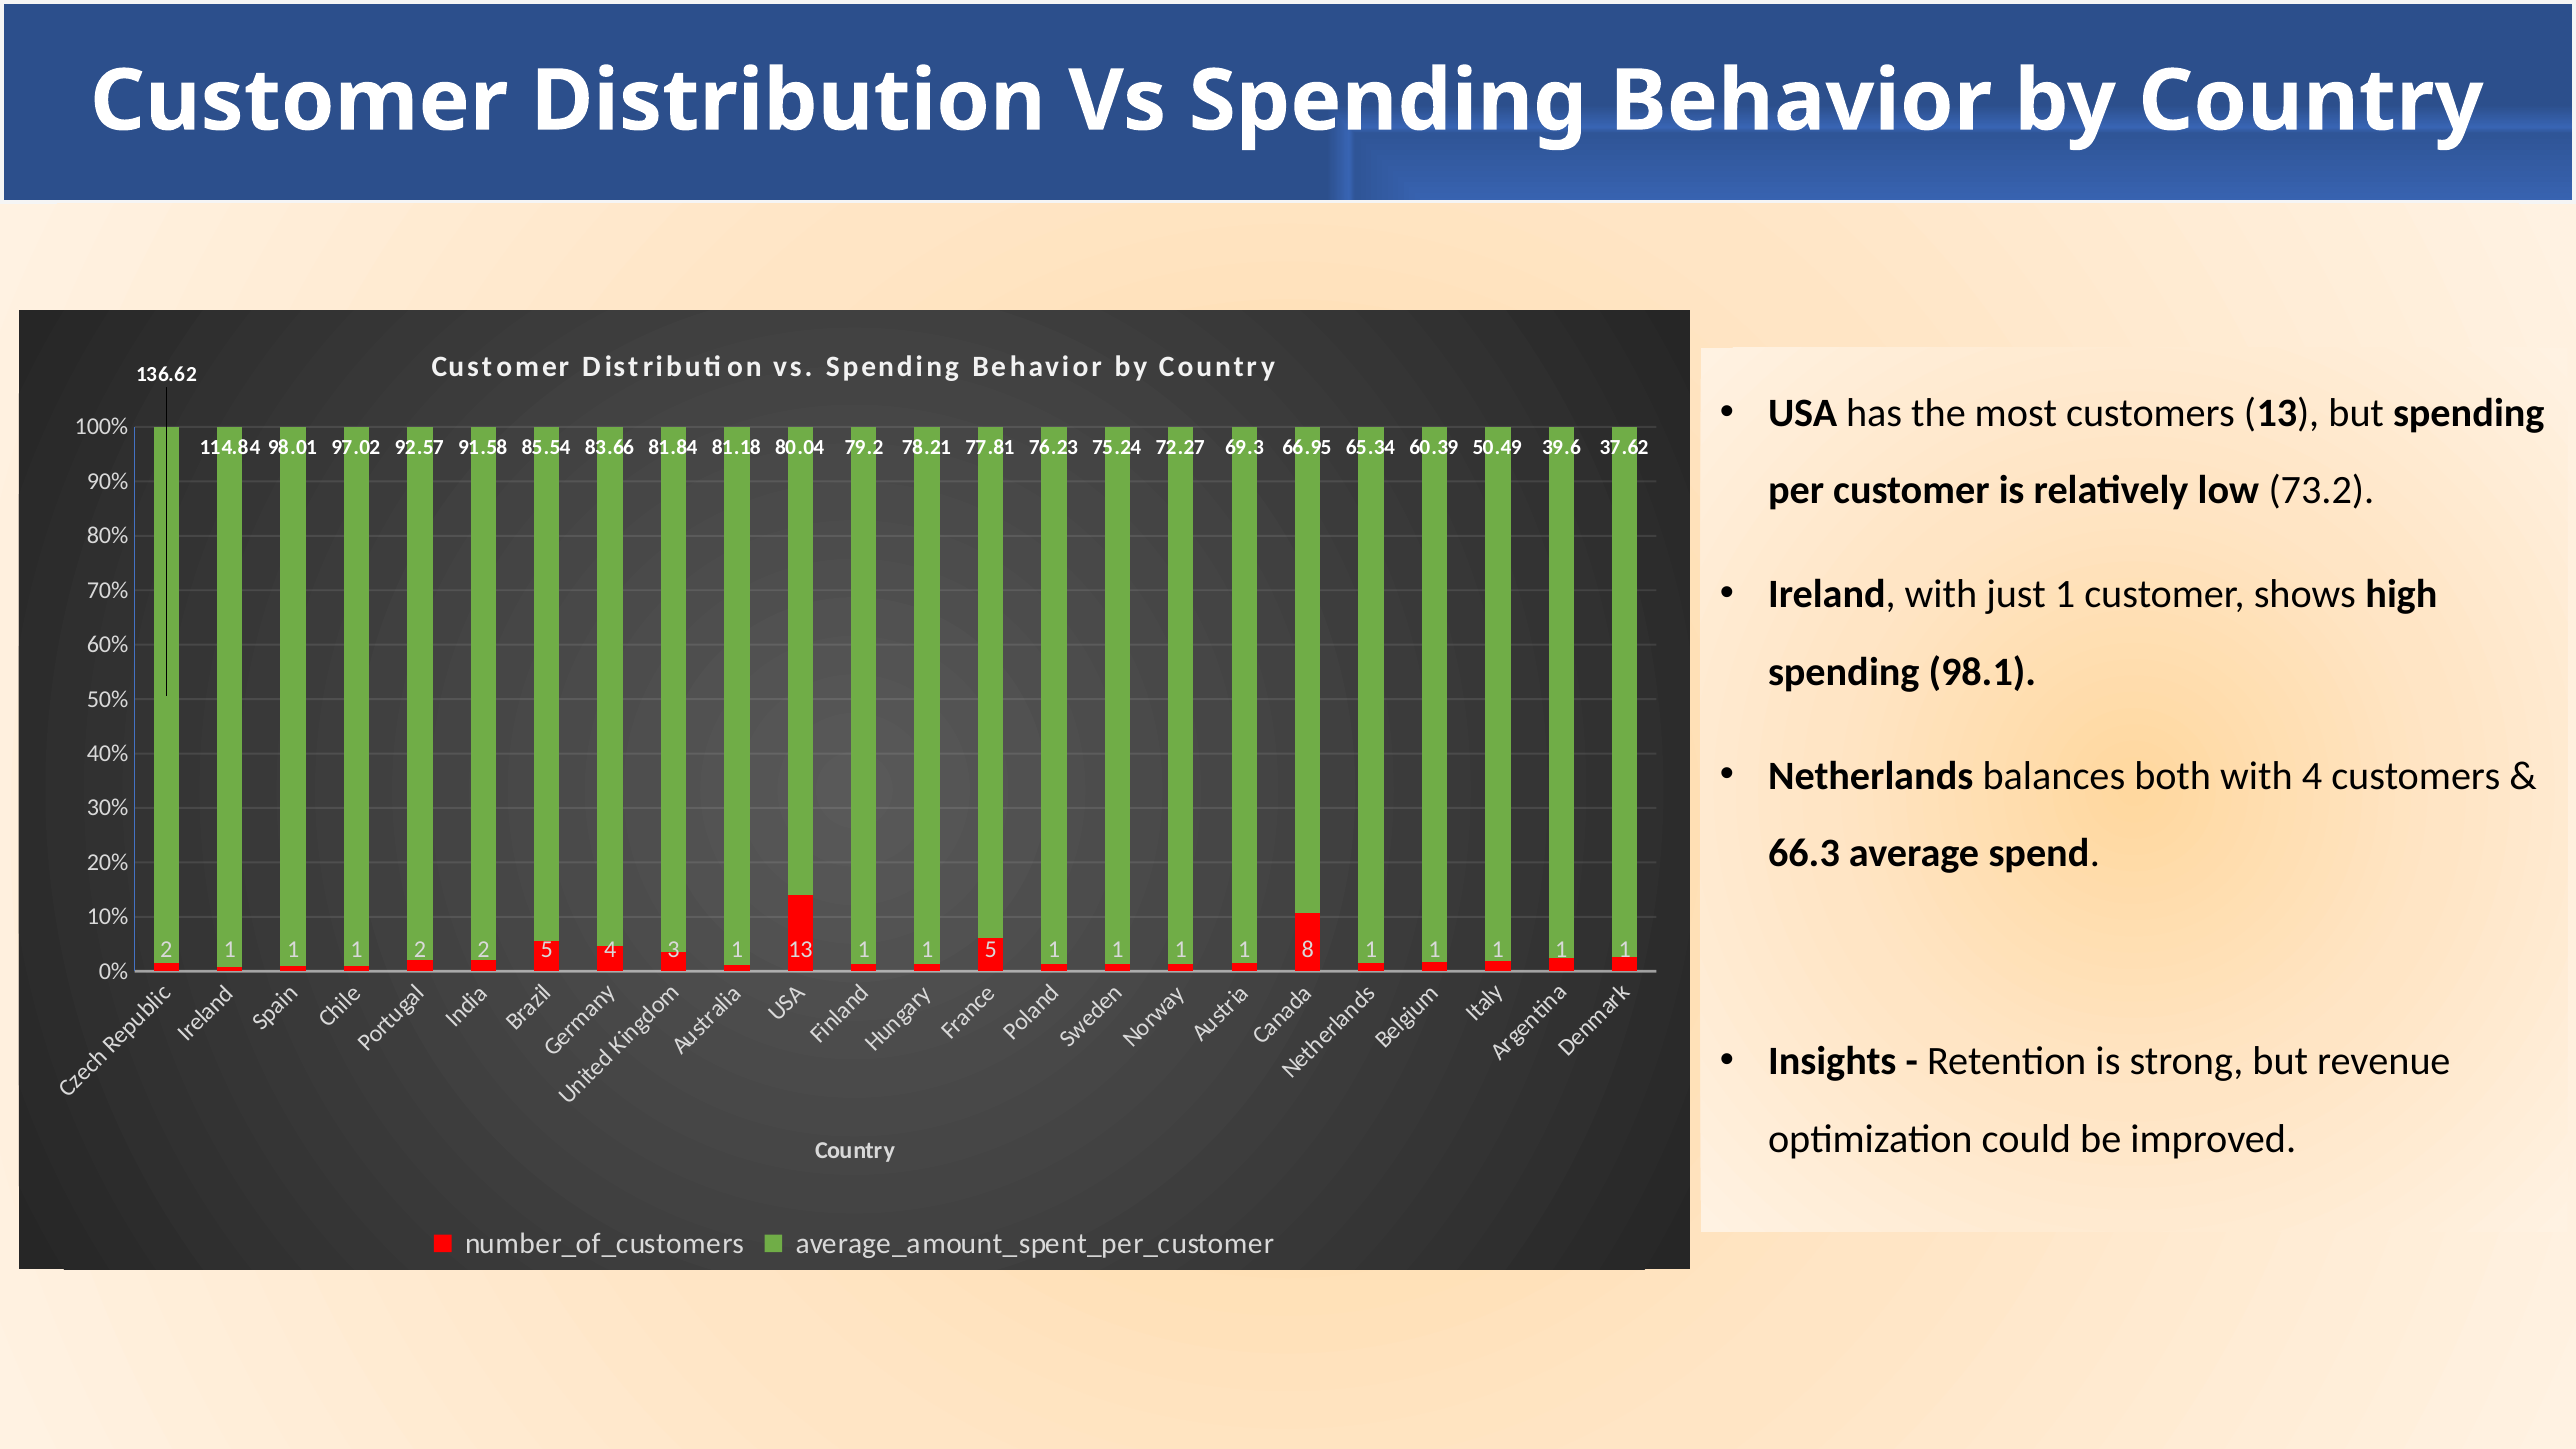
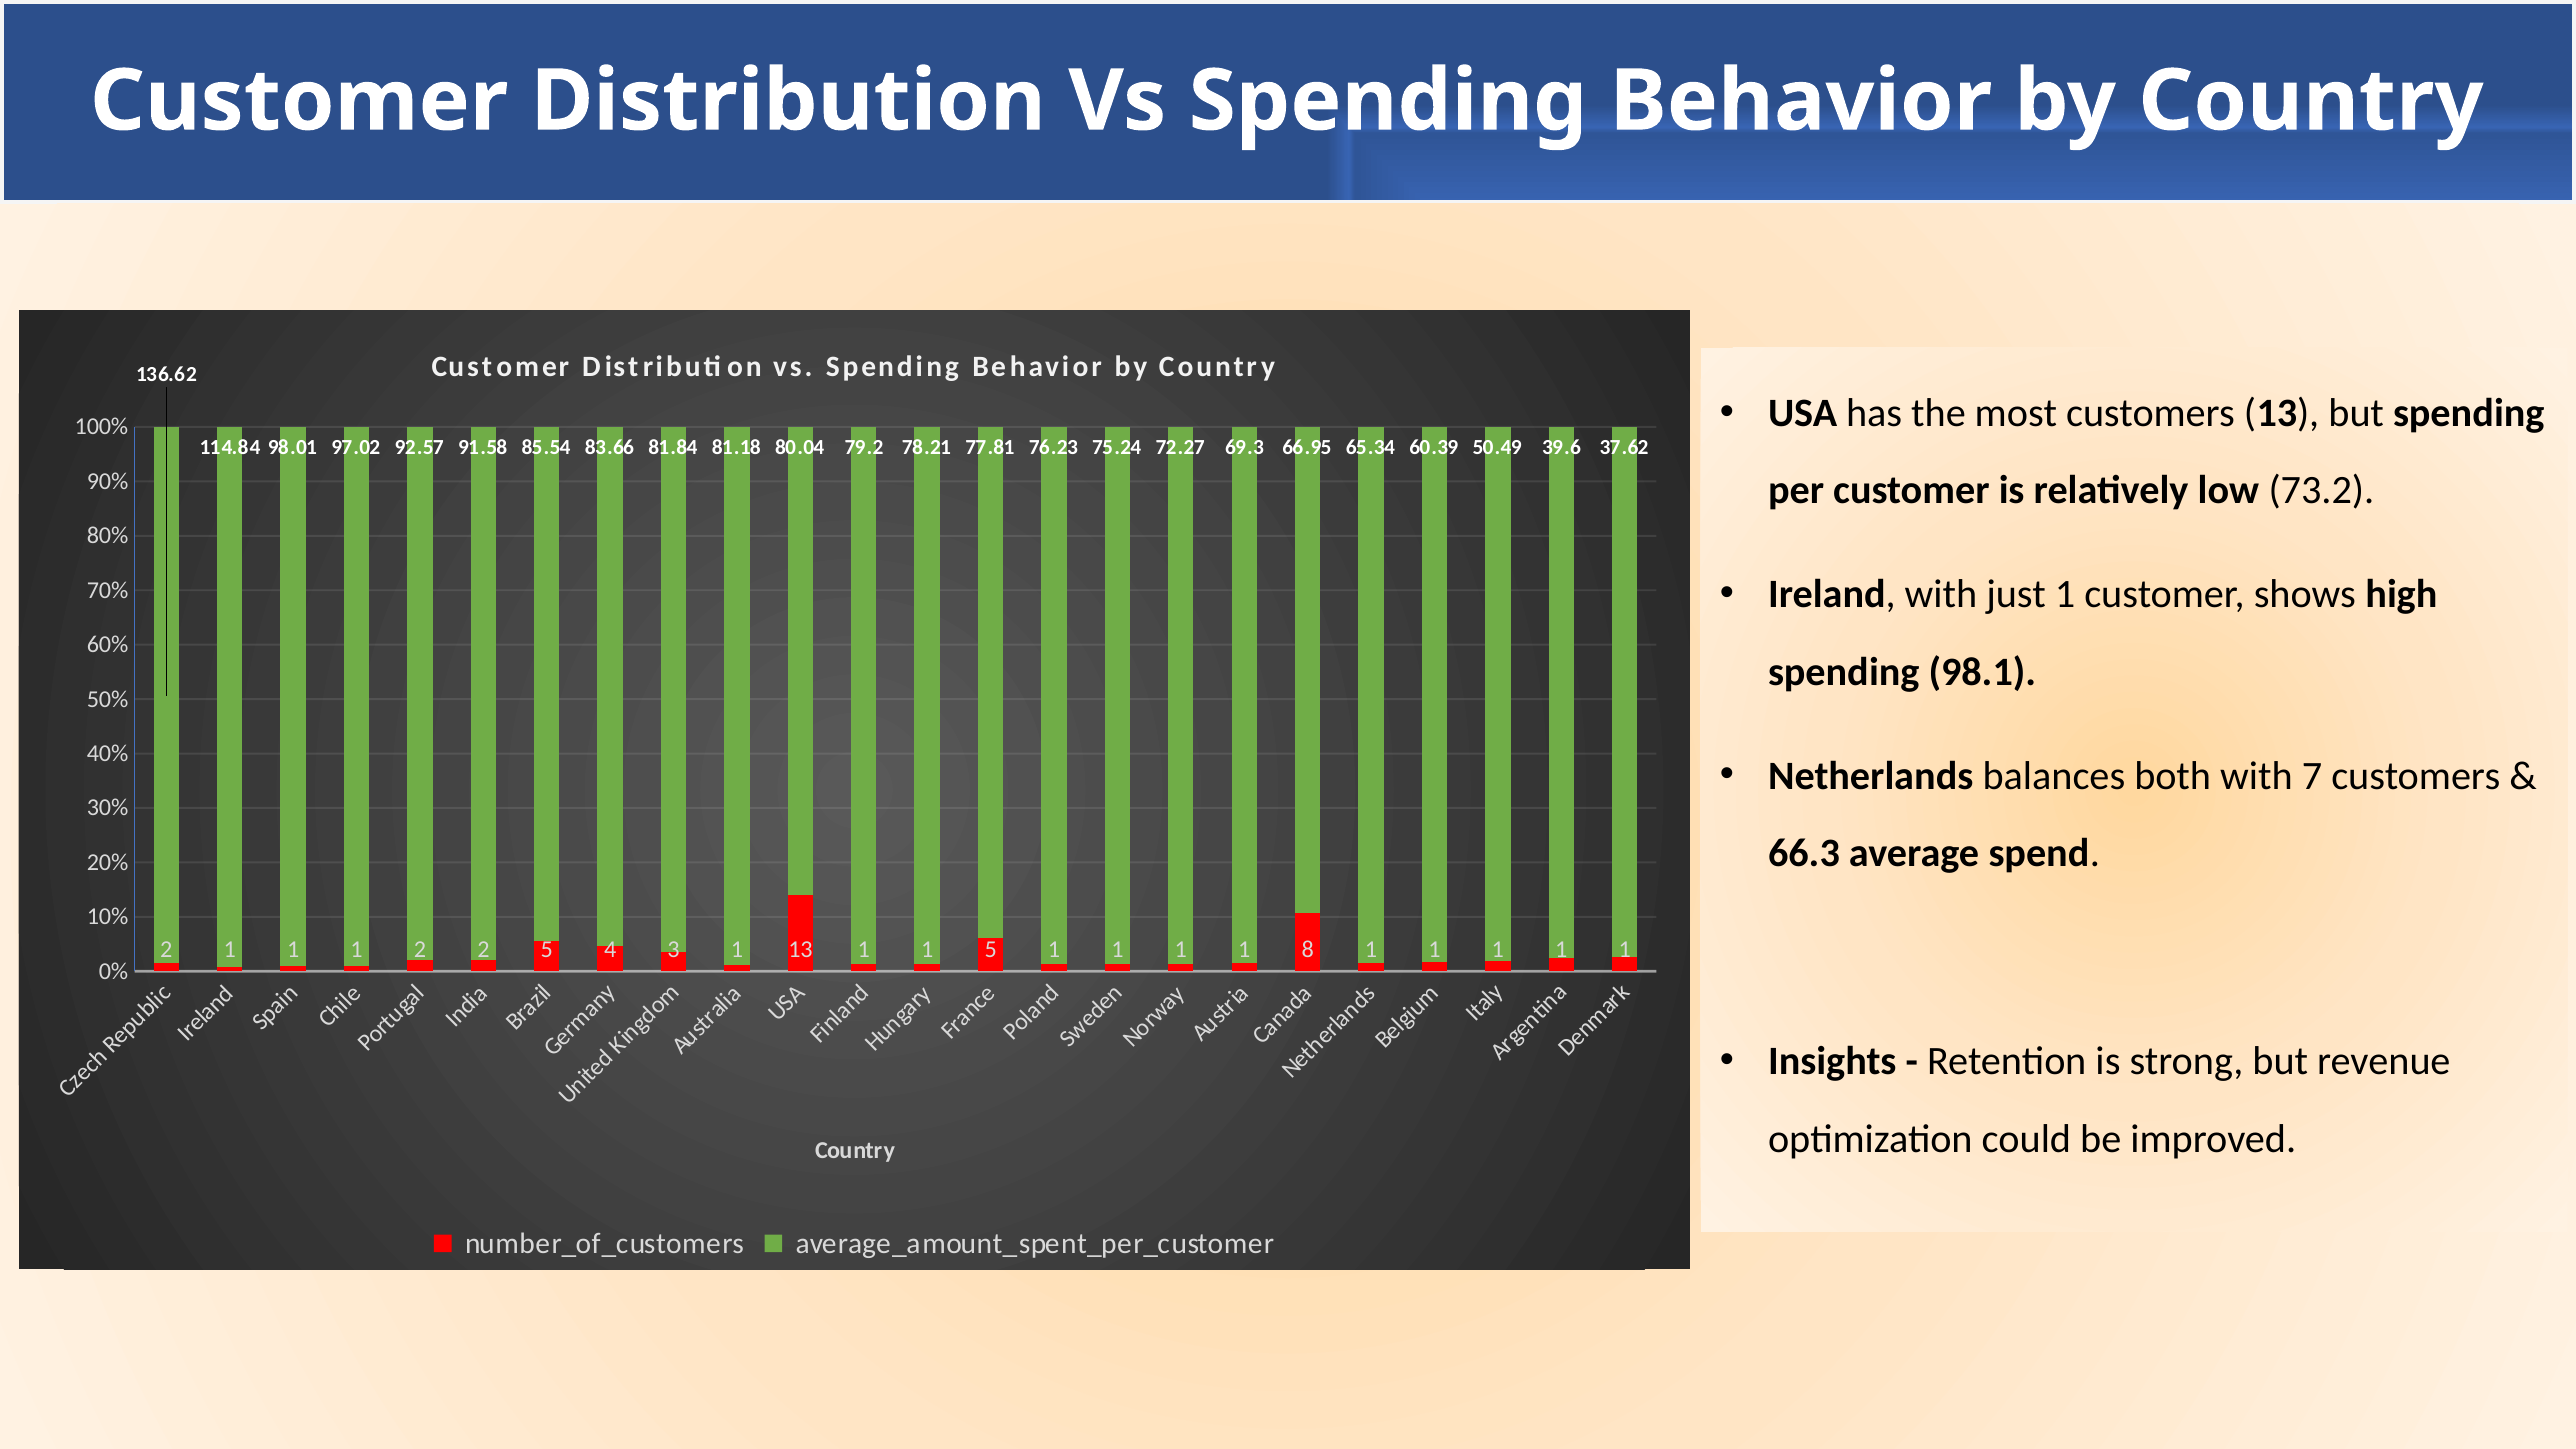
with 4: 4 -> 7 (2312, 776)
